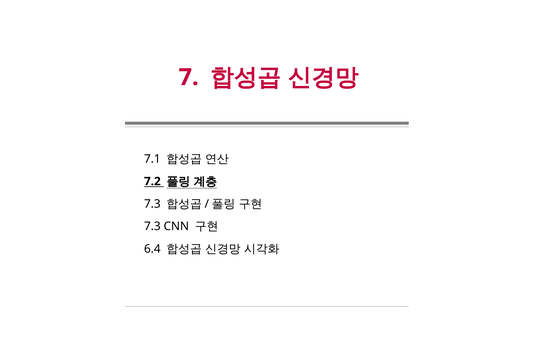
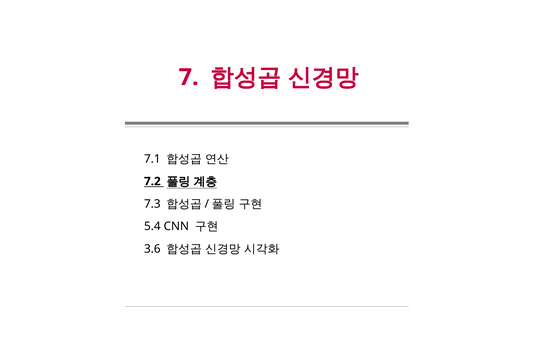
7.3: 7.3 -> 5.4 (152, 227)
6.4: 6.4 -> 3.6 (152, 249)
